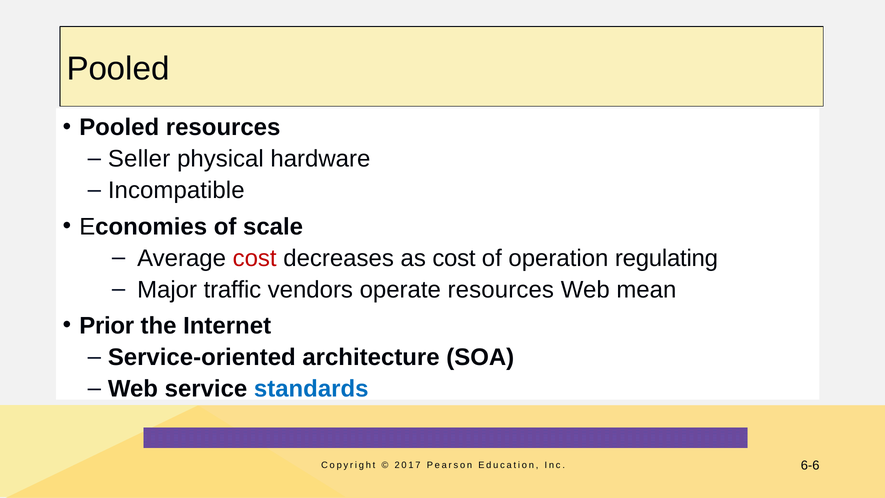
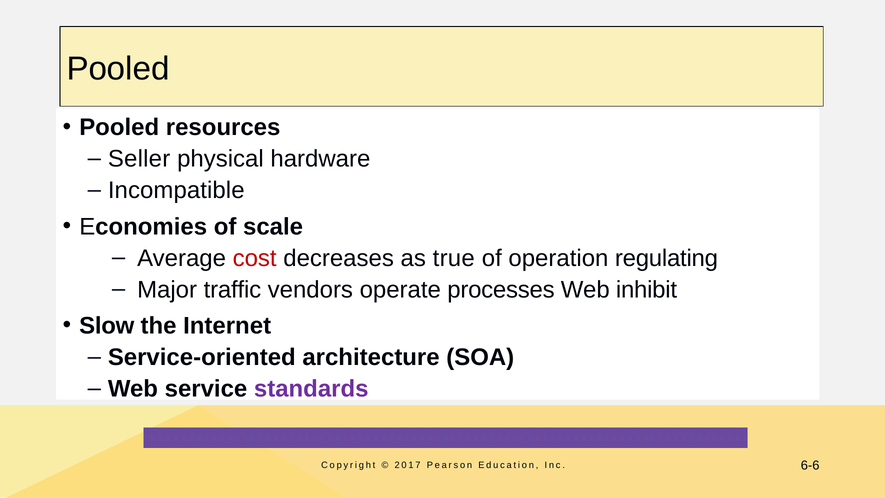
as cost: cost -> true (454, 258)
operate resources: resources -> processes (501, 290)
mean: mean -> inhibit (646, 290)
Prior: Prior -> Slow (107, 326)
standards colour: blue -> purple (311, 389)
